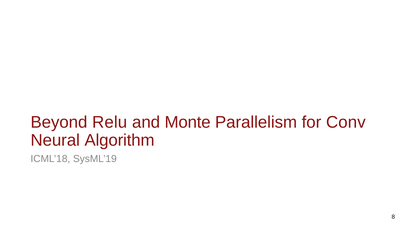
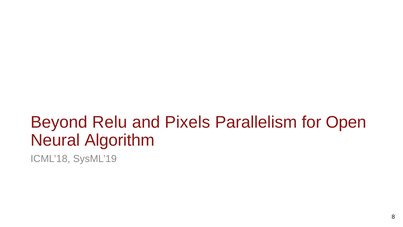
Monte: Monte -> Pixels (187, 122)
Conv: Conv -> Open (346, 122)
